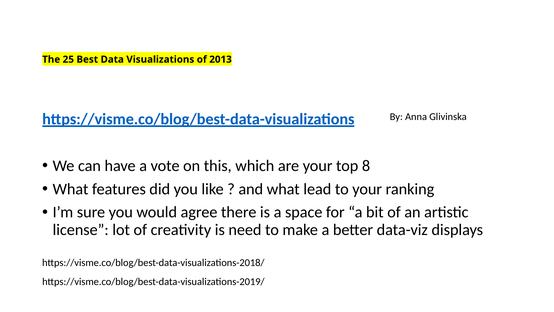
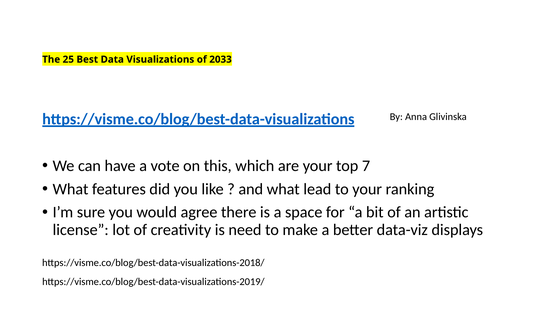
2013: 2013 -> 2033 (221, 59)
8: 8 -> 7 (366, 166)
